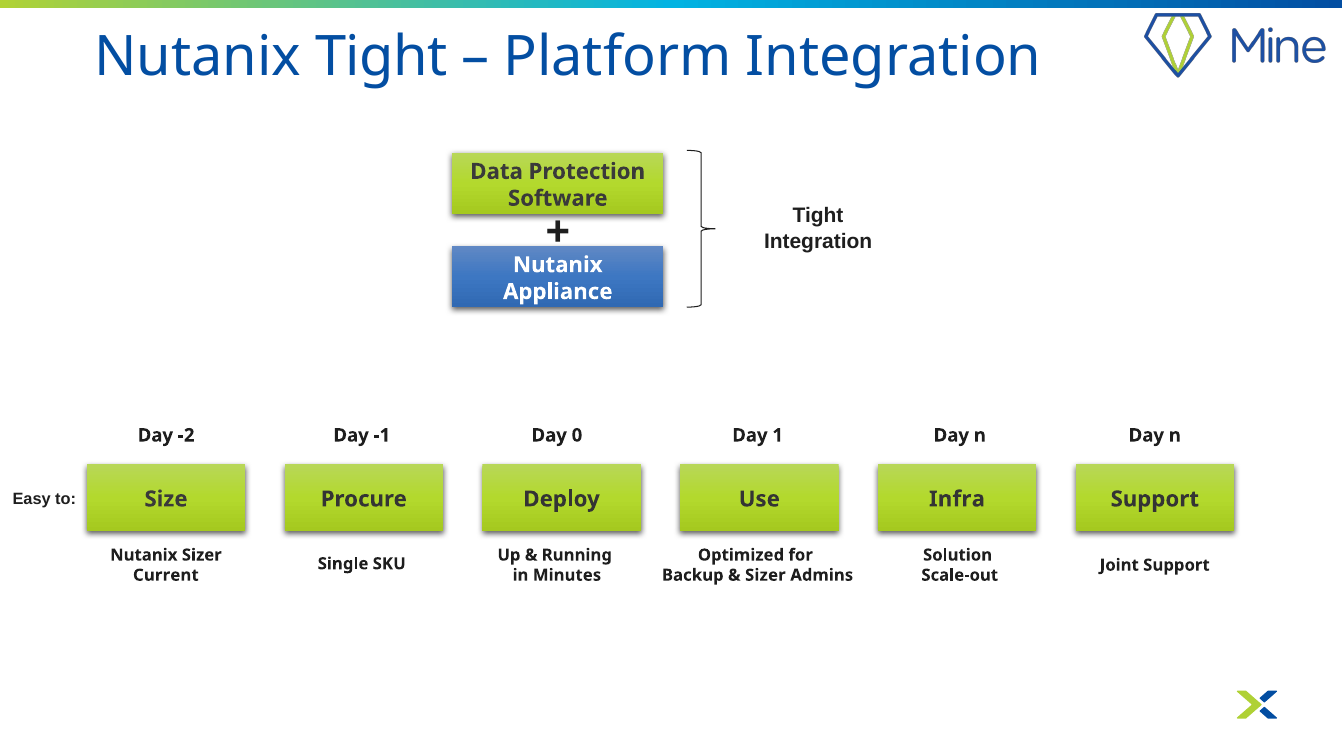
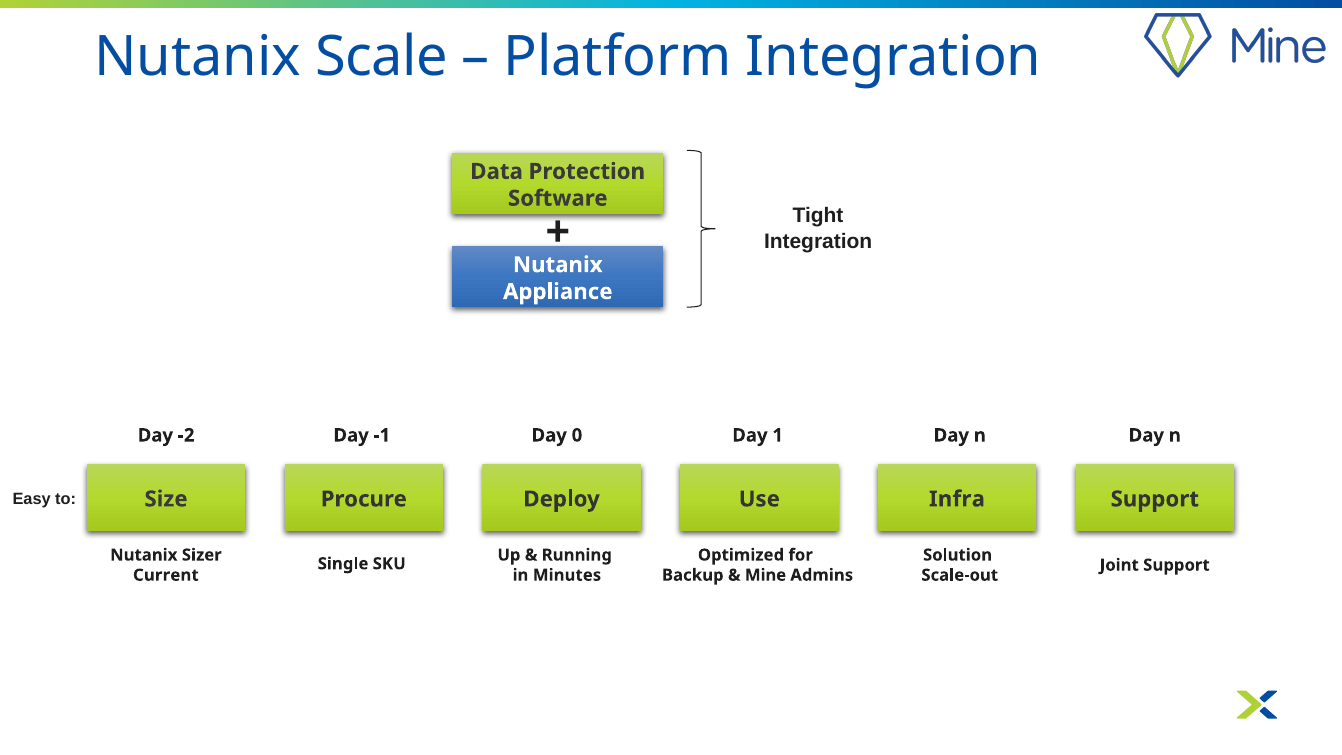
Nutanix Tight: Tight -> Scale (381, 57)
Sizer: Sizer -> Mine (766, 575)
